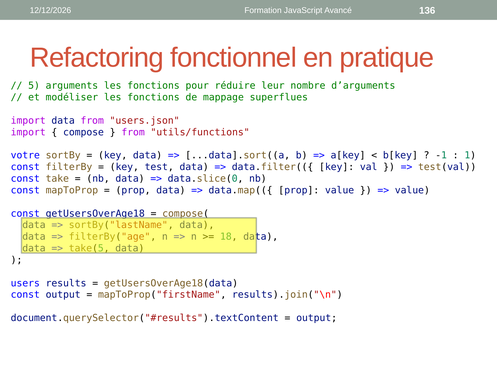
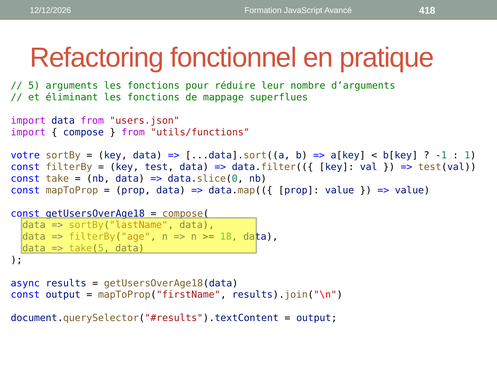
136: 136 -> 418 (427, 11)
modéliser: modéliser -> éliminant (72, 97)
users: users -> async (25, 283)
